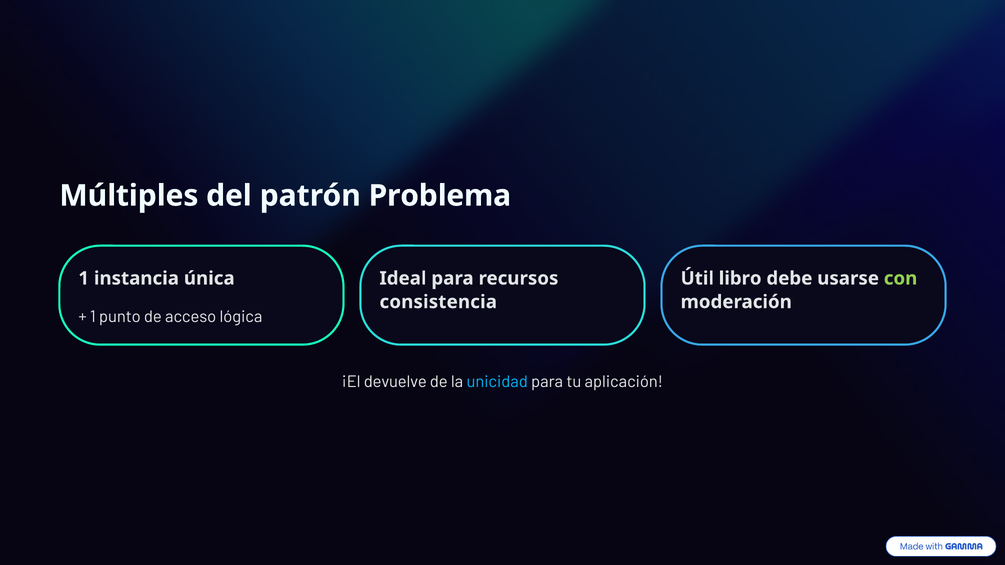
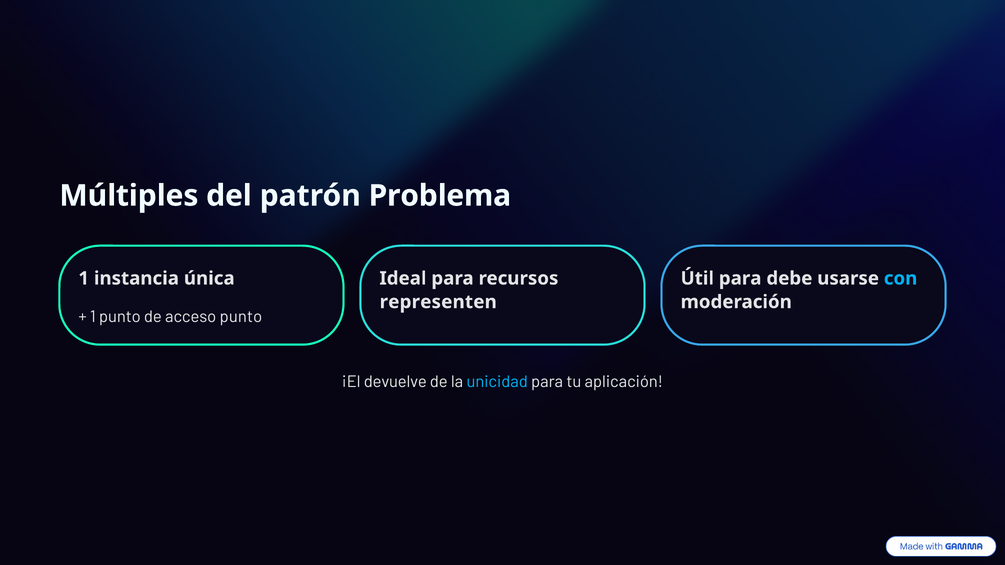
Útil libro: libro -> para (740, 279)
con colour: light green -> light blue (901, 279)
consistencia: consistencia -> representen (438, 302)
acceso lógica: lógica -> punto (241, 317)
